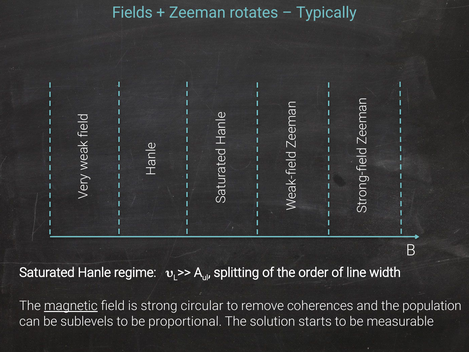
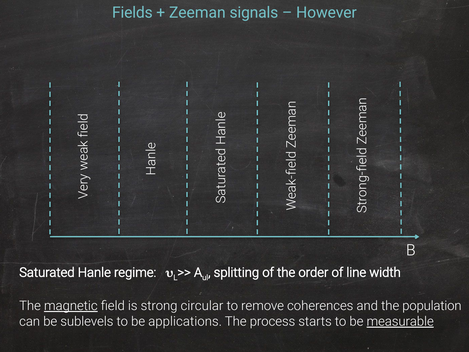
rotates: rotates -> signals (254, 13)
Typically: Typically -> However (326, 13)
proportional: proportional -> applications (185, 321)
solution: solution -> process (272, 321)
measurable underline: none -> present (400, 321)
